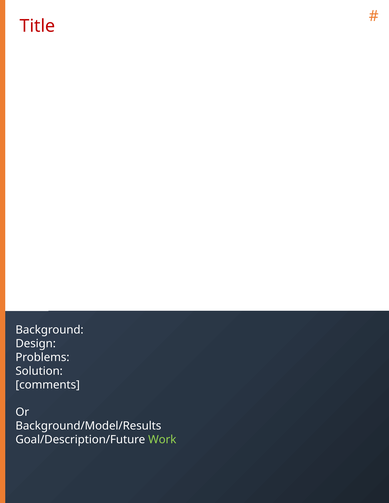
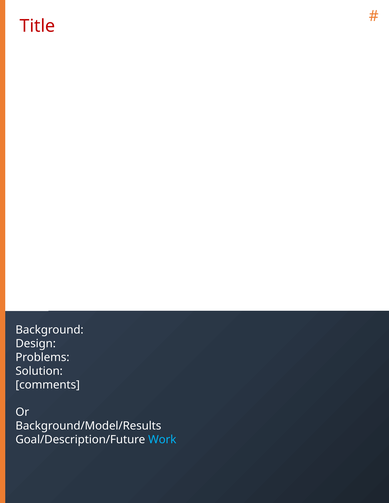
Work colour: light green -> light blue (162, 440)
